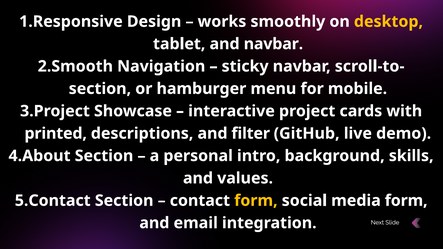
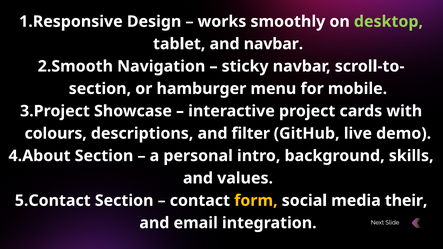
desktop colour: yellow -> light green (388, 22)
printed: printed -> colours (56, 134)
media form: form -> their (406, 201)
